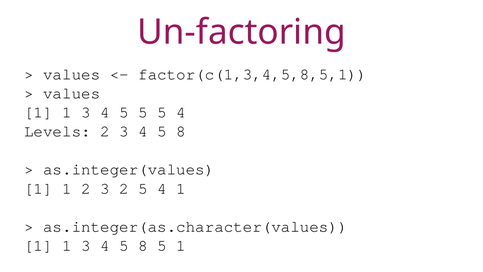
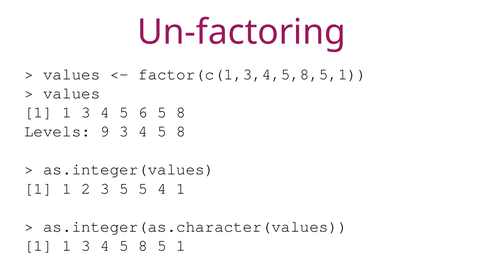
4 5 5: 5 -> 6 (143, 112)
4: 4 -> 8 (181, 112)
Levels 2: 2 -> 9 (105, 131)
3 2: 2 -> 5 (124, 188)
